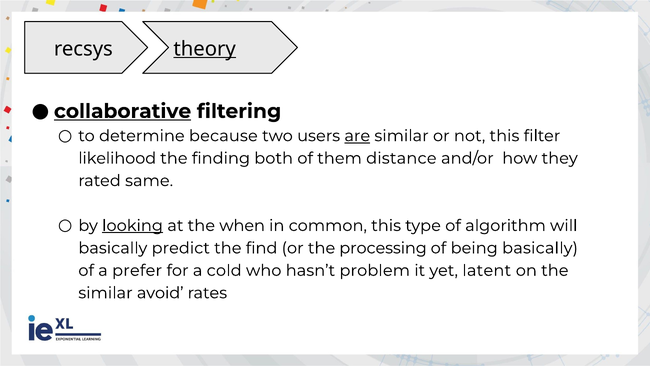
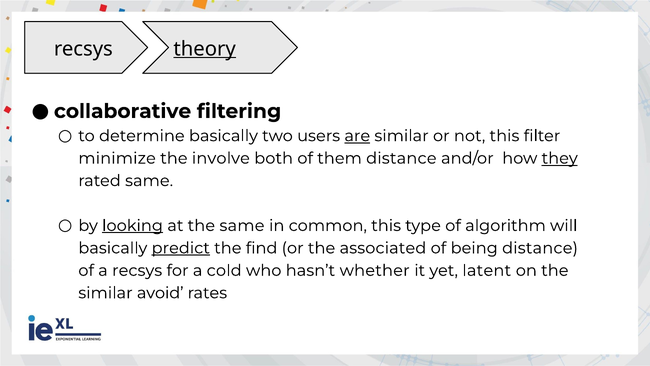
collaborative underline: present -> none (123, 111)
determine because: because -> basically (223, 136)
likelihood: likelihood -> minimize (117, 158)
finding: finding -> involve (221, 158)
they underline: none -> present (560, 158)
the when: when -> same (242, 225)
predict underline: none -> present (181, 248)
processing: processing -> associated (383, 248)
being basically: basically -> distance (540, 248)
a prefer: prefer -> recsys (137, 270)
problem: problem -> whether (375, 270)
